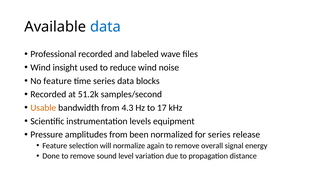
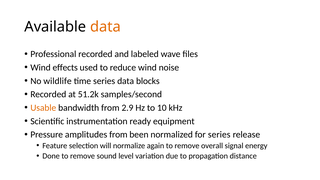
data colour: blue -> orange (105, 27)
insight: insight -> effects (65, 68)
No feature: feature -> wildlife (58, 81)
4.3: 4.3 -> 2.9 (127, 108)
17: 17 -> 10 (162, 108)
levels: levels -> ready (140, 121)
